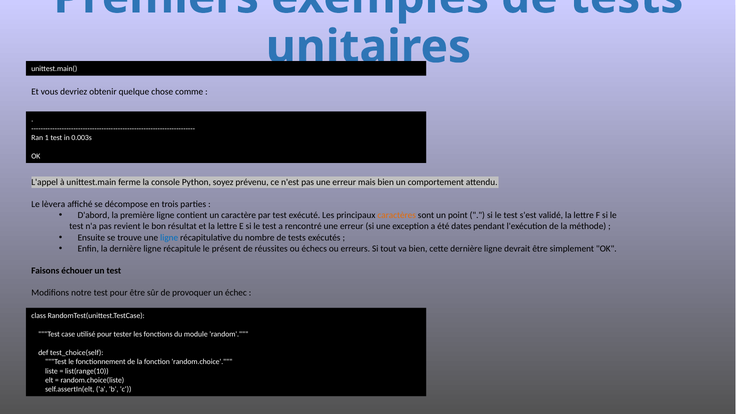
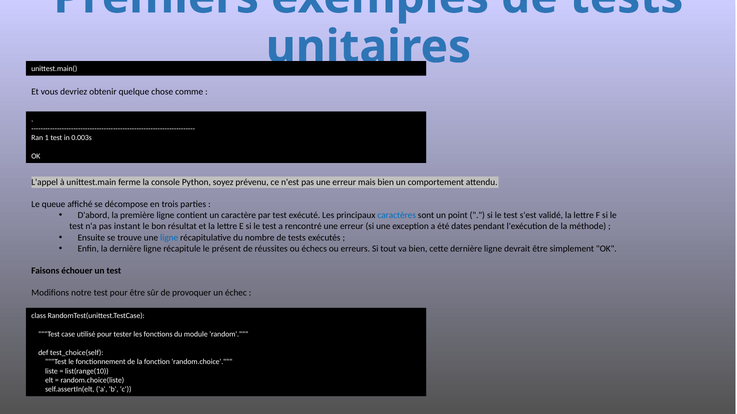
lèvera: lèvera -> queue (54, 205)
caractères colour: orange -> blue (397, 216)
revient: revient -> instant (127, 227)
